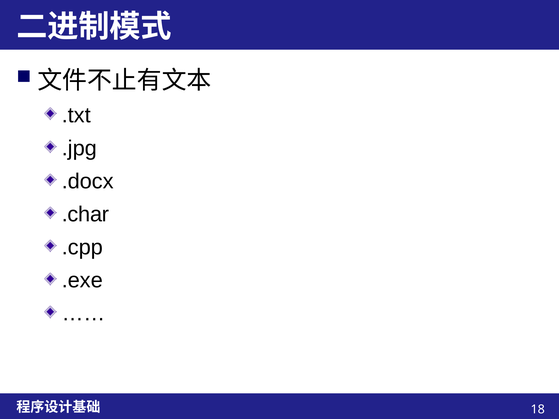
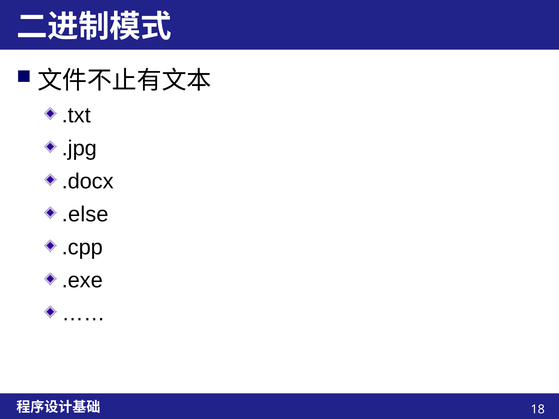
.char: .char -> .else (85, 215)
